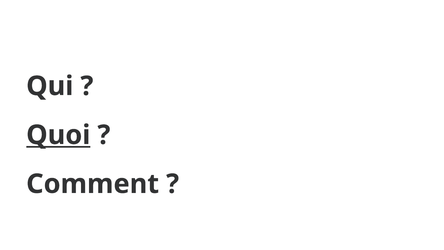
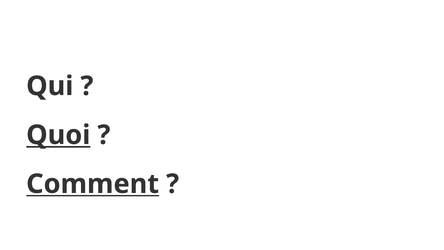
Comment underline: none -> present (93, 184)
